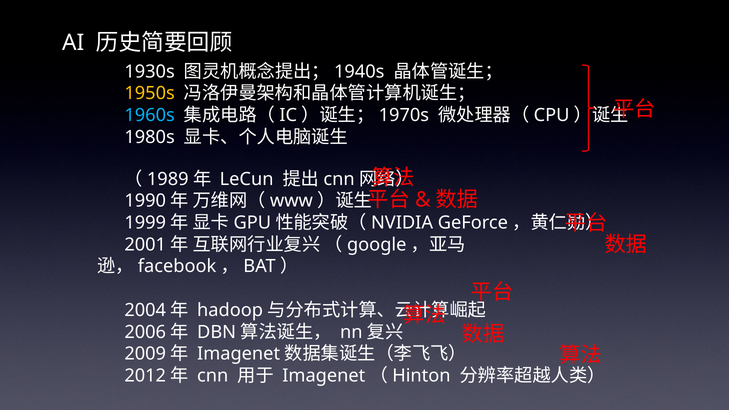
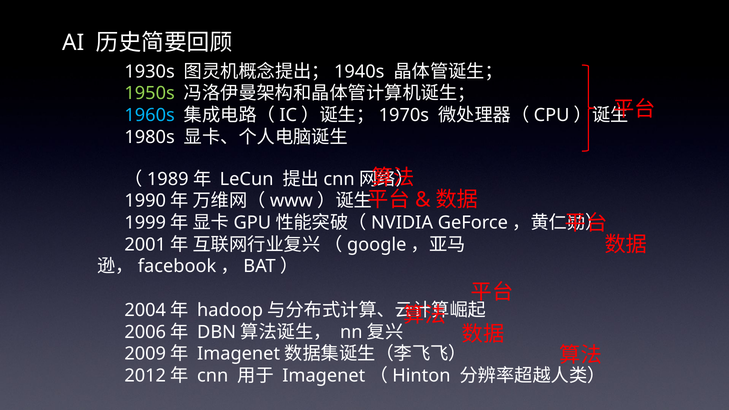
1950s colour: yellow -> light green (150, 93)
